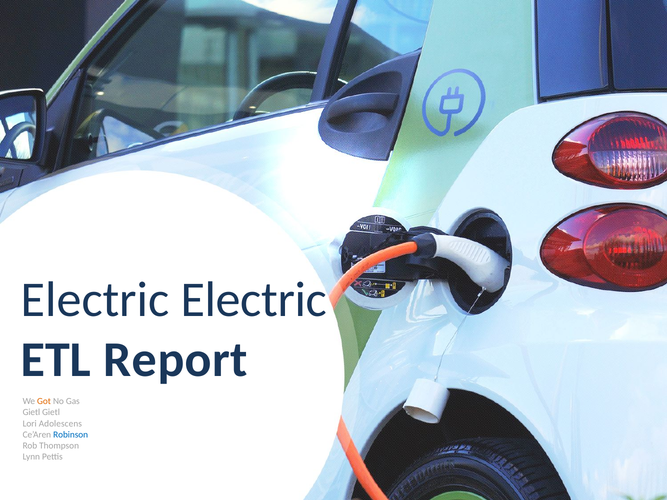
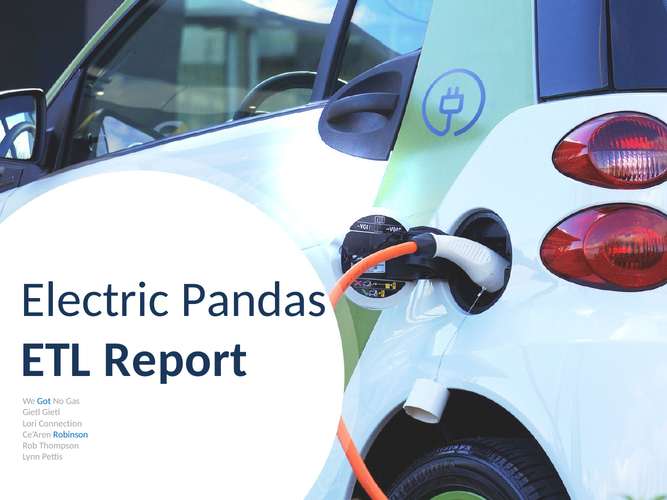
Electric Electric: Electric -> Pandas (254, 300)
Got colour: orange -> blue (44, 401)
Adolescens: Adolescens -> Connection (60, 424)
